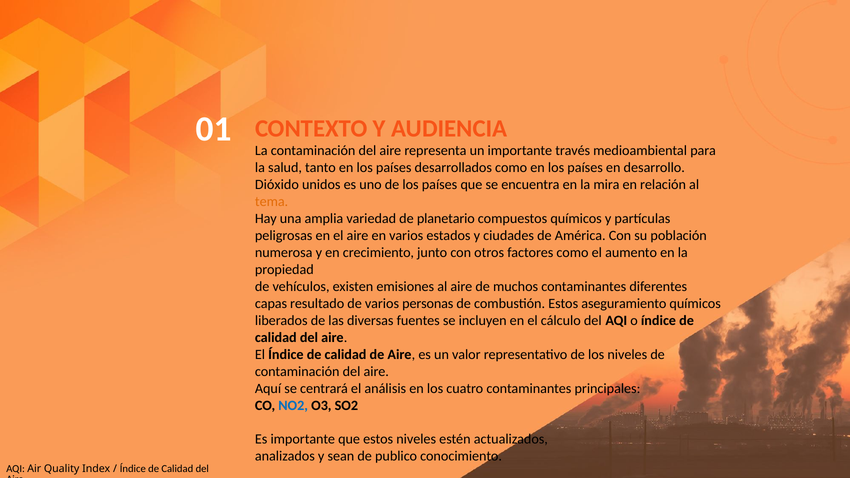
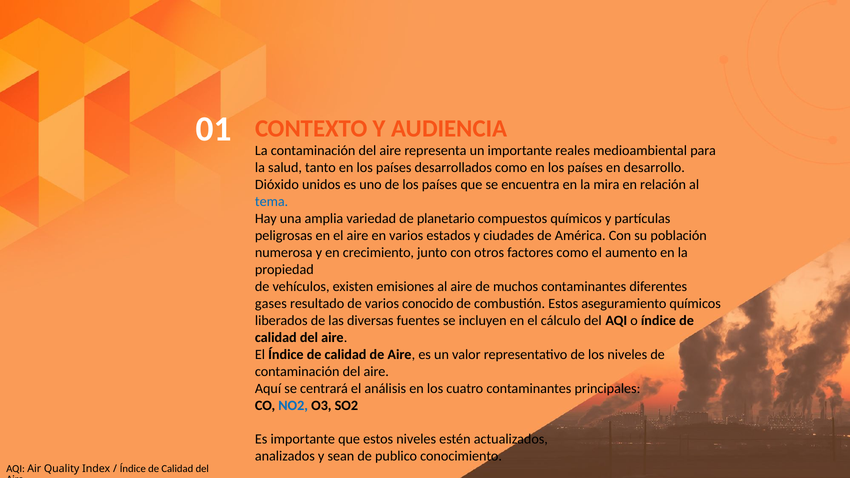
través: través -> reales (573, 151)
tema colour: orange -> blue (272, 202)
capas: capas -> gases (271, 303)
personas: personas -> conocido (428, 303)
